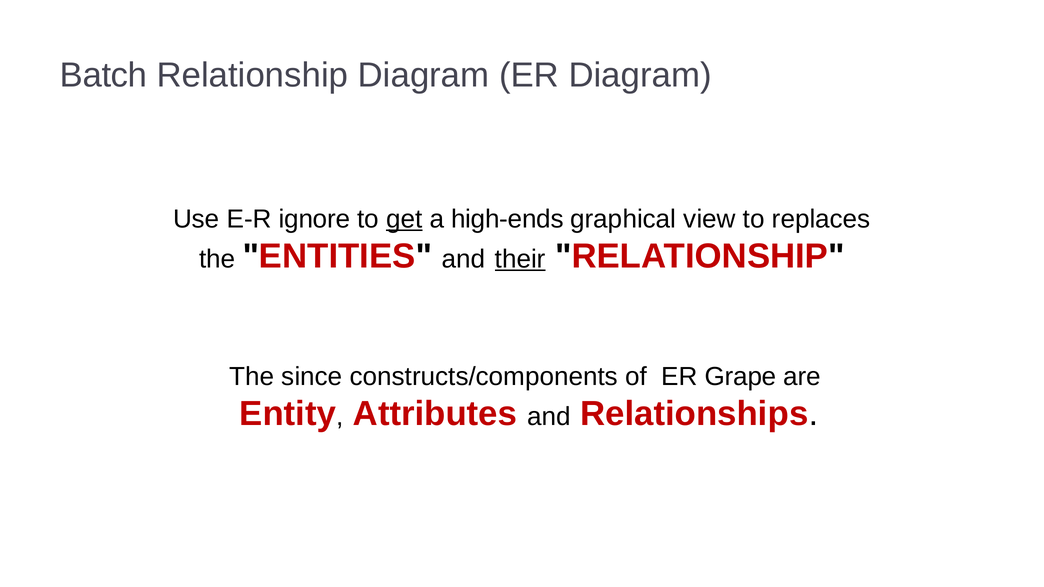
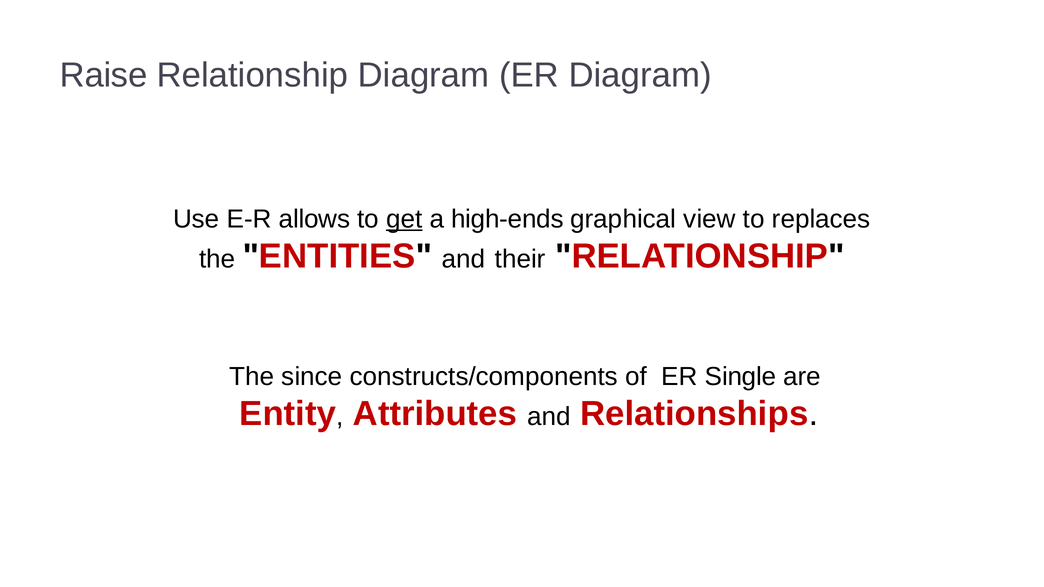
Batch: Batch -> Raise (104, 76)
ignore: ignore -> allows (314, 219)
their underline: present -> none (520, 259)
Grape: Grape -> Single (741, 377)
